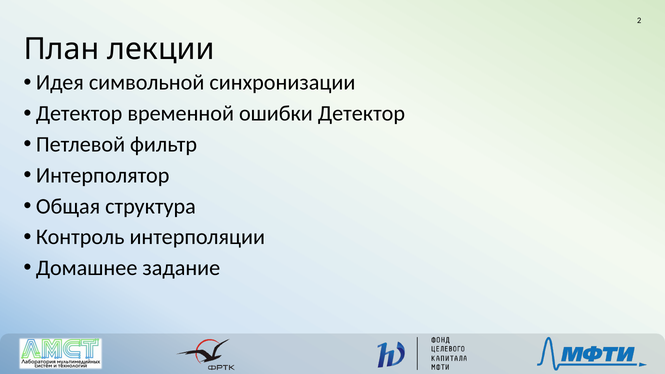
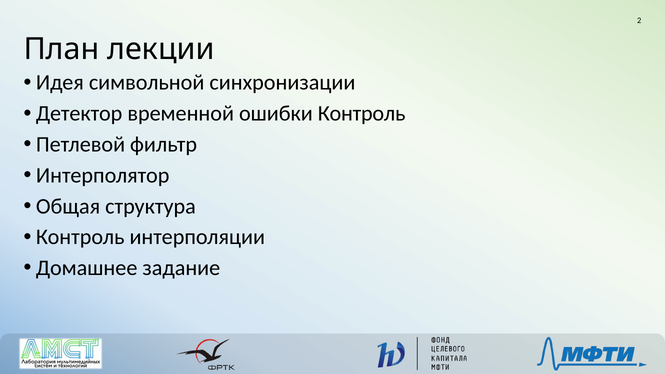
ошибки Детектор: Детектор -> Контроль (362, 114)
